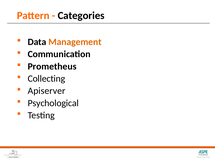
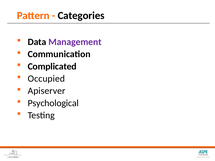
Management colour: orange -> purple (75, 42)
Prometheus: Prometheus -> Complicated (52, 66)
Collecting: Collecting -> Occupied (46, 79)
